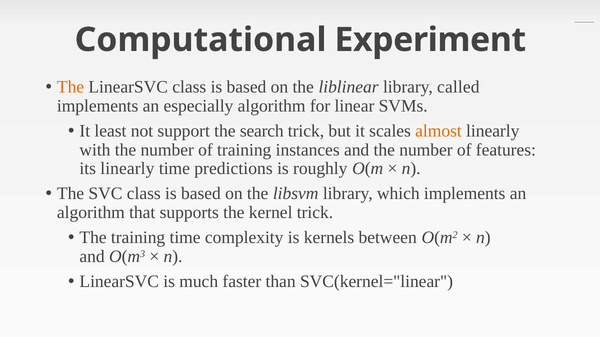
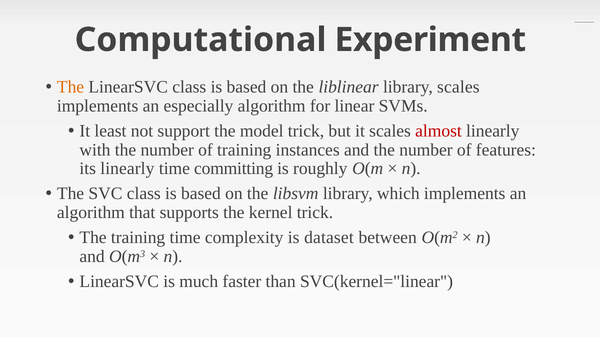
library called: called -> scales (458, 87)
search: search -> model (262, 131)
almost colour: orange -> red (439, 131)
predictions: predictions -> committing (234, 169)
kernels: kernels -> dataset (329, 238)
